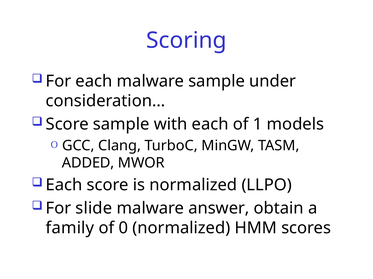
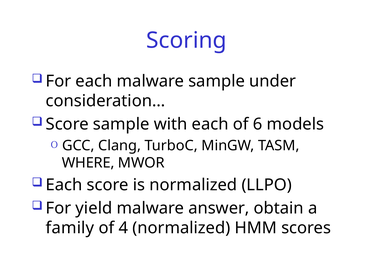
1: 1 -> 6 (258, 124)
ADDED: ADDED -> WHERE (88, 163)
slide: slide -> yield (94, 209)
0: 0 -> 4 (123, 229)
